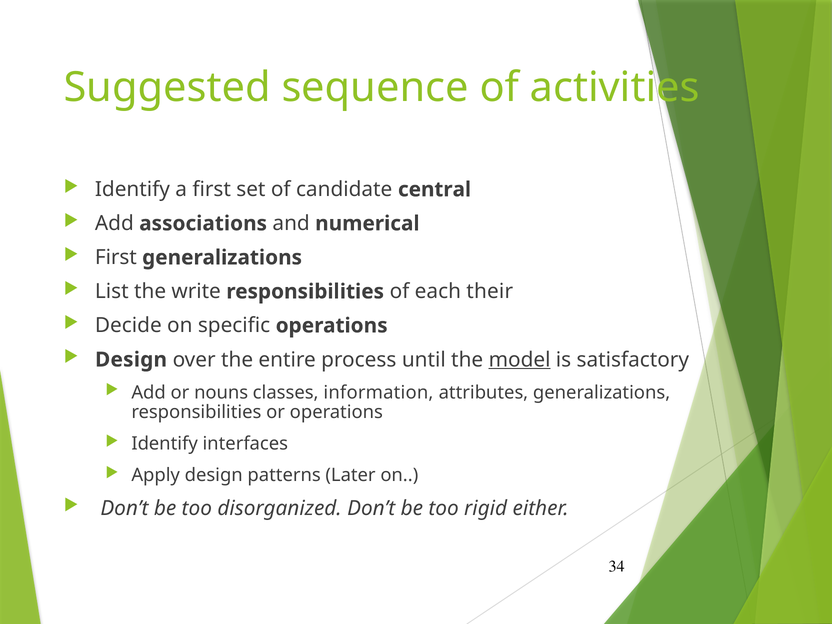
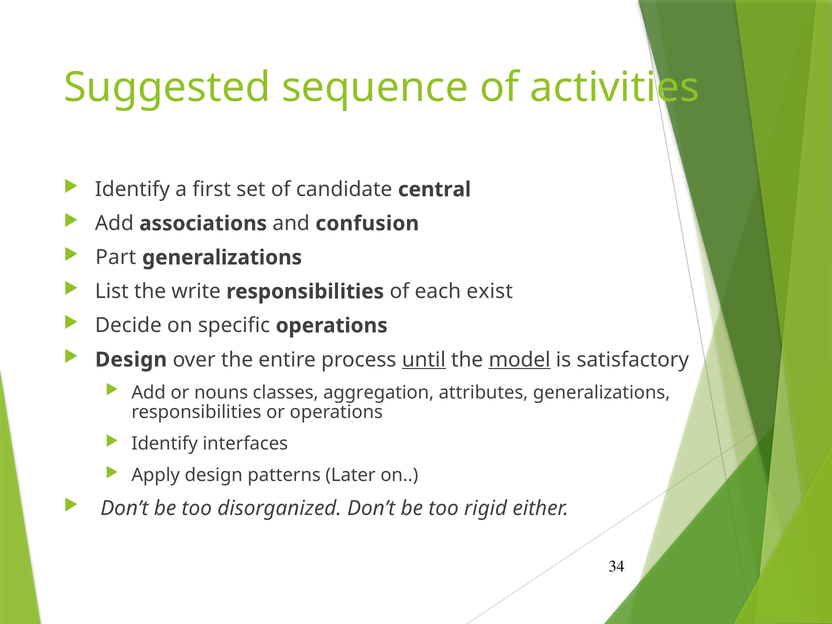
numerical: numerical -> confusion (367, 224)
First: First -> Part (116, 258)
their: their -> exist (490, 292)
until underline: none -> present (424, 360)
information: information -> aggregation (379, 392)
